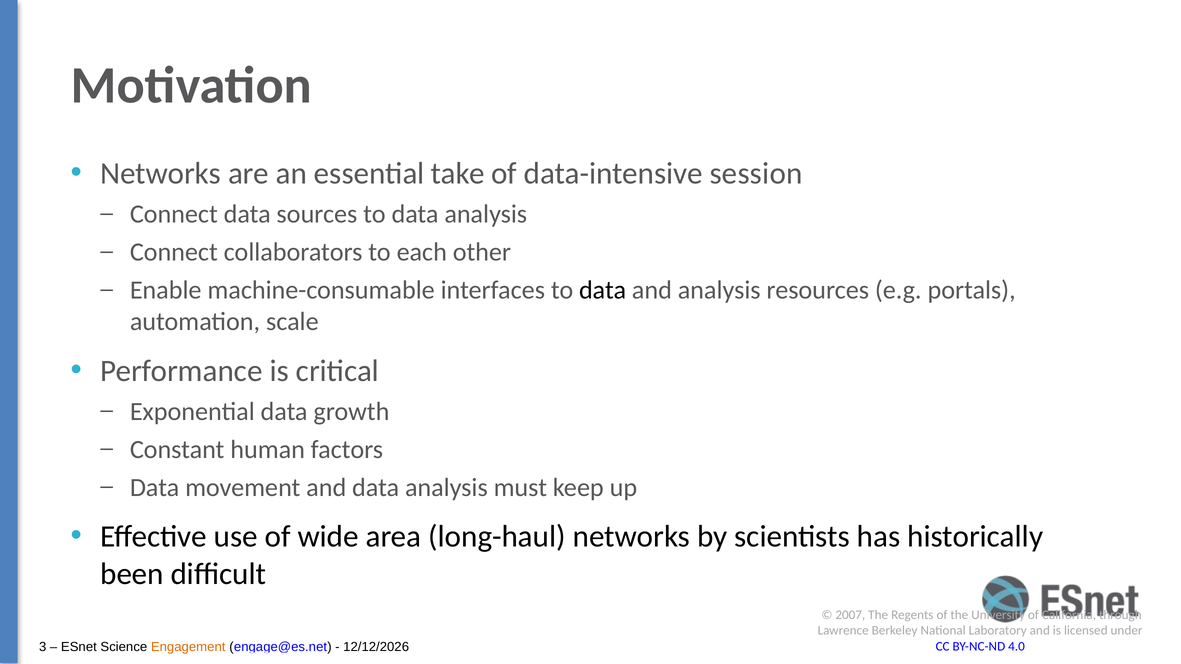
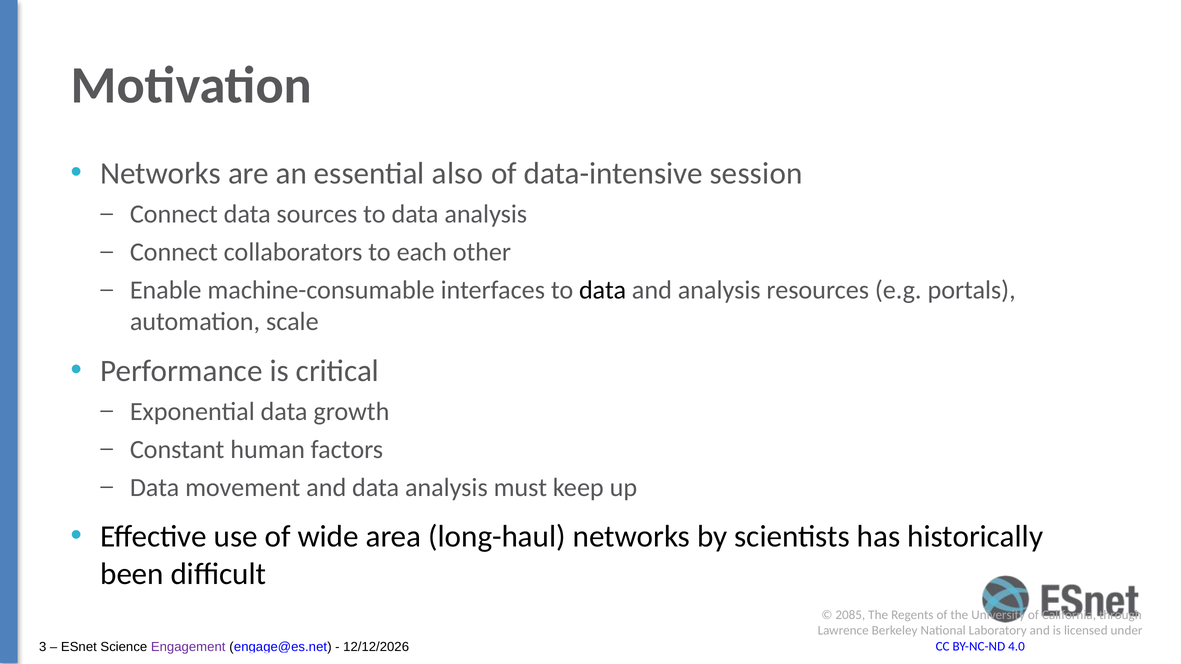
take: take -> also (458, 174)
2007: 2007 -> 2085 (850, 615)
Engagement colour: orange -> purple (188, 648)
